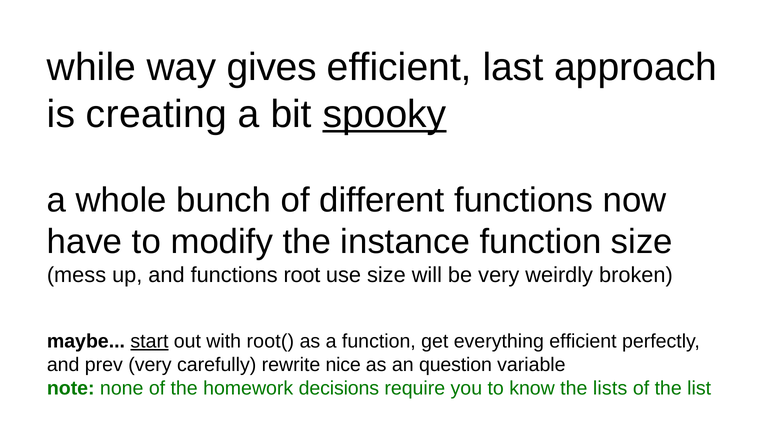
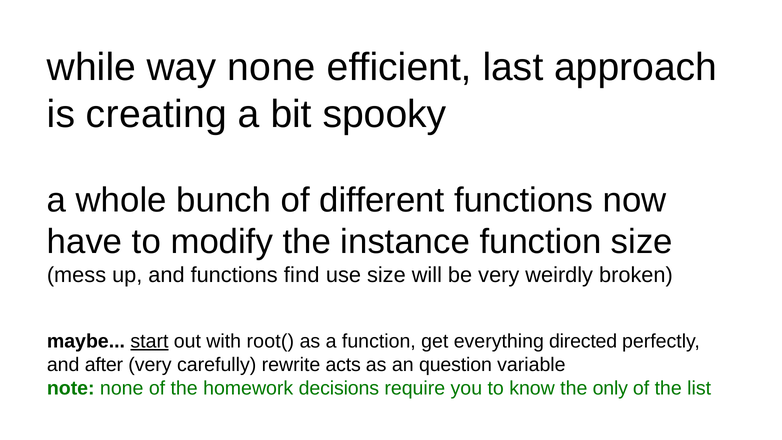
way gives: gives -> none (271, 68)
spooky underline: present -> none (385, 114)
root: root -> find (302, 275)
everything efficient: efficient -> directed (583, 341)
prev: prev -> after (104, 365)
nice: nice -> acts (343, 365)
lists: lists -> only (610, 388)
